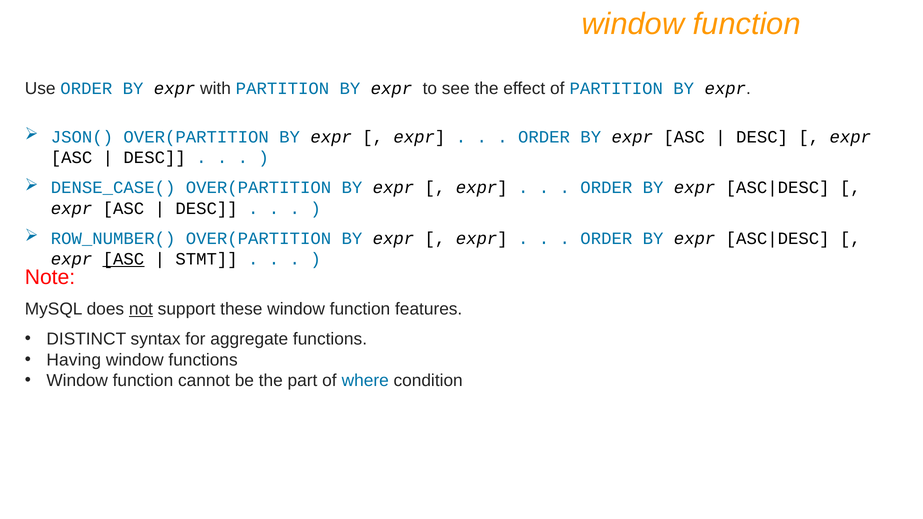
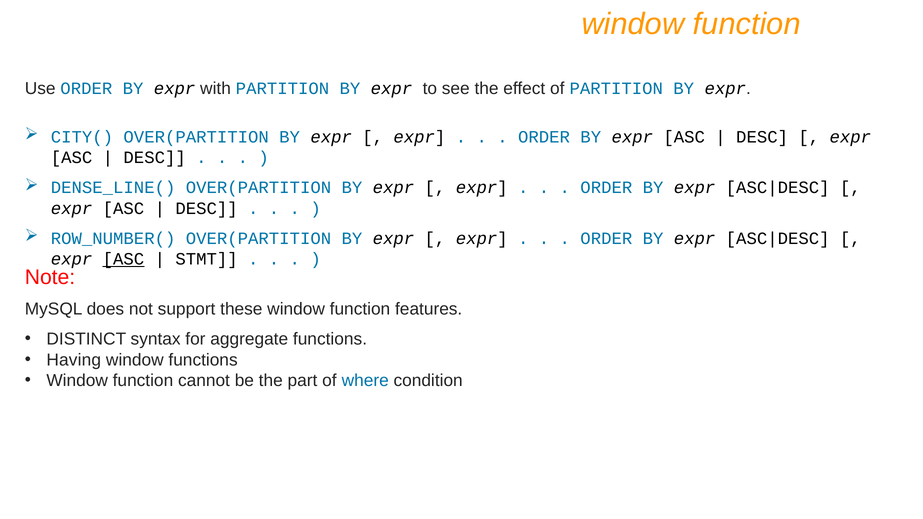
JSON(: JSON( -> CITY( (82, 137)
DENSE_CASE(: DENSE_CASE( -> DENSE_LINE( (113, 188)
not underline: present -> none (141, 309)
